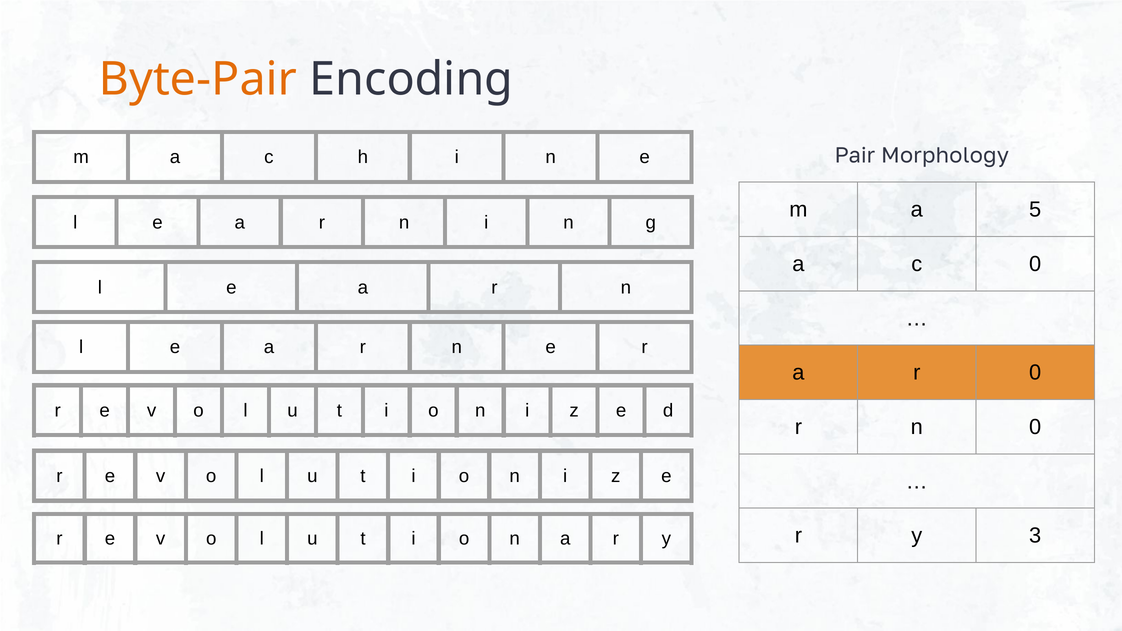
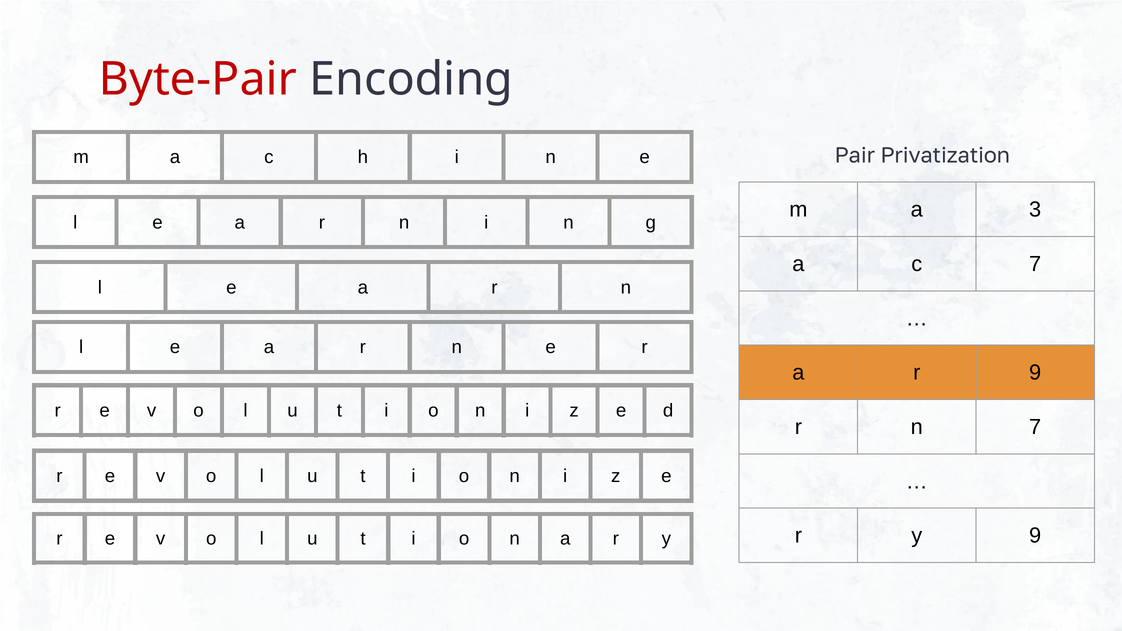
Byte-Pair colour: orange -> red (198, 79)
Morphology: Morphology -> Privatization (945, 156)
5: 5 -> 3 (1035, 210)
c 0: 0 -> 7 (1035, 264)
r 0: 0 -> 9 (1035, 373)
n 0: 0 -> 7 (1035, 427)
y 3: 3 -> 9 (1035, 536)
